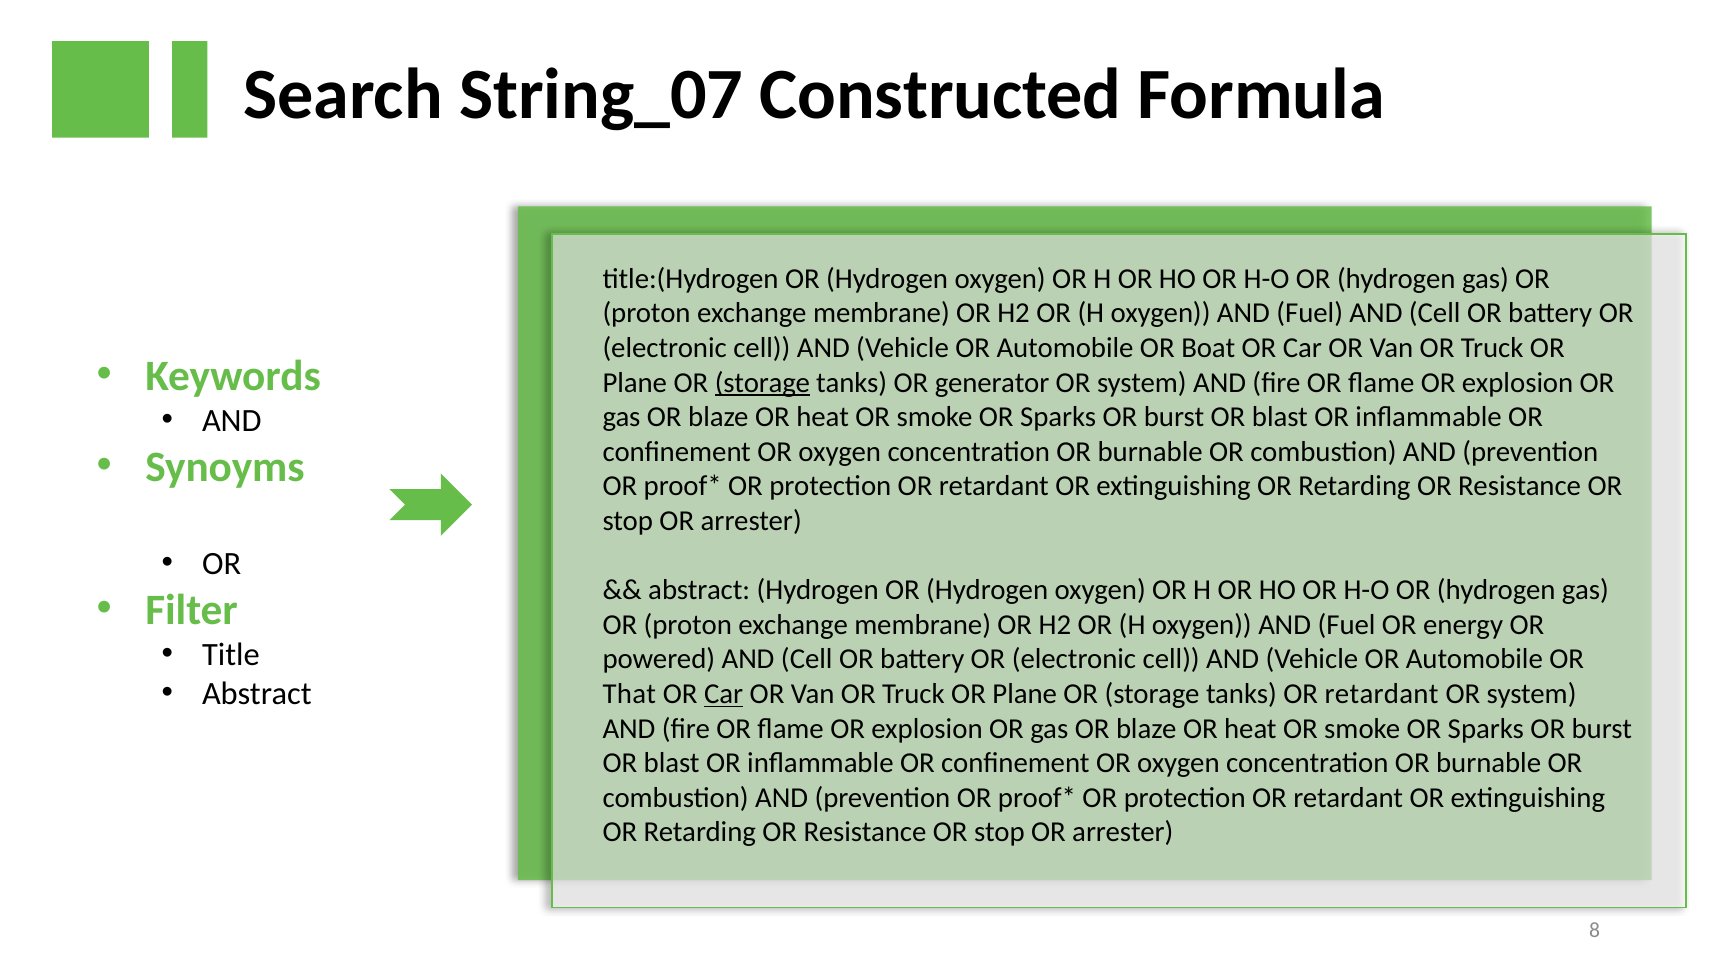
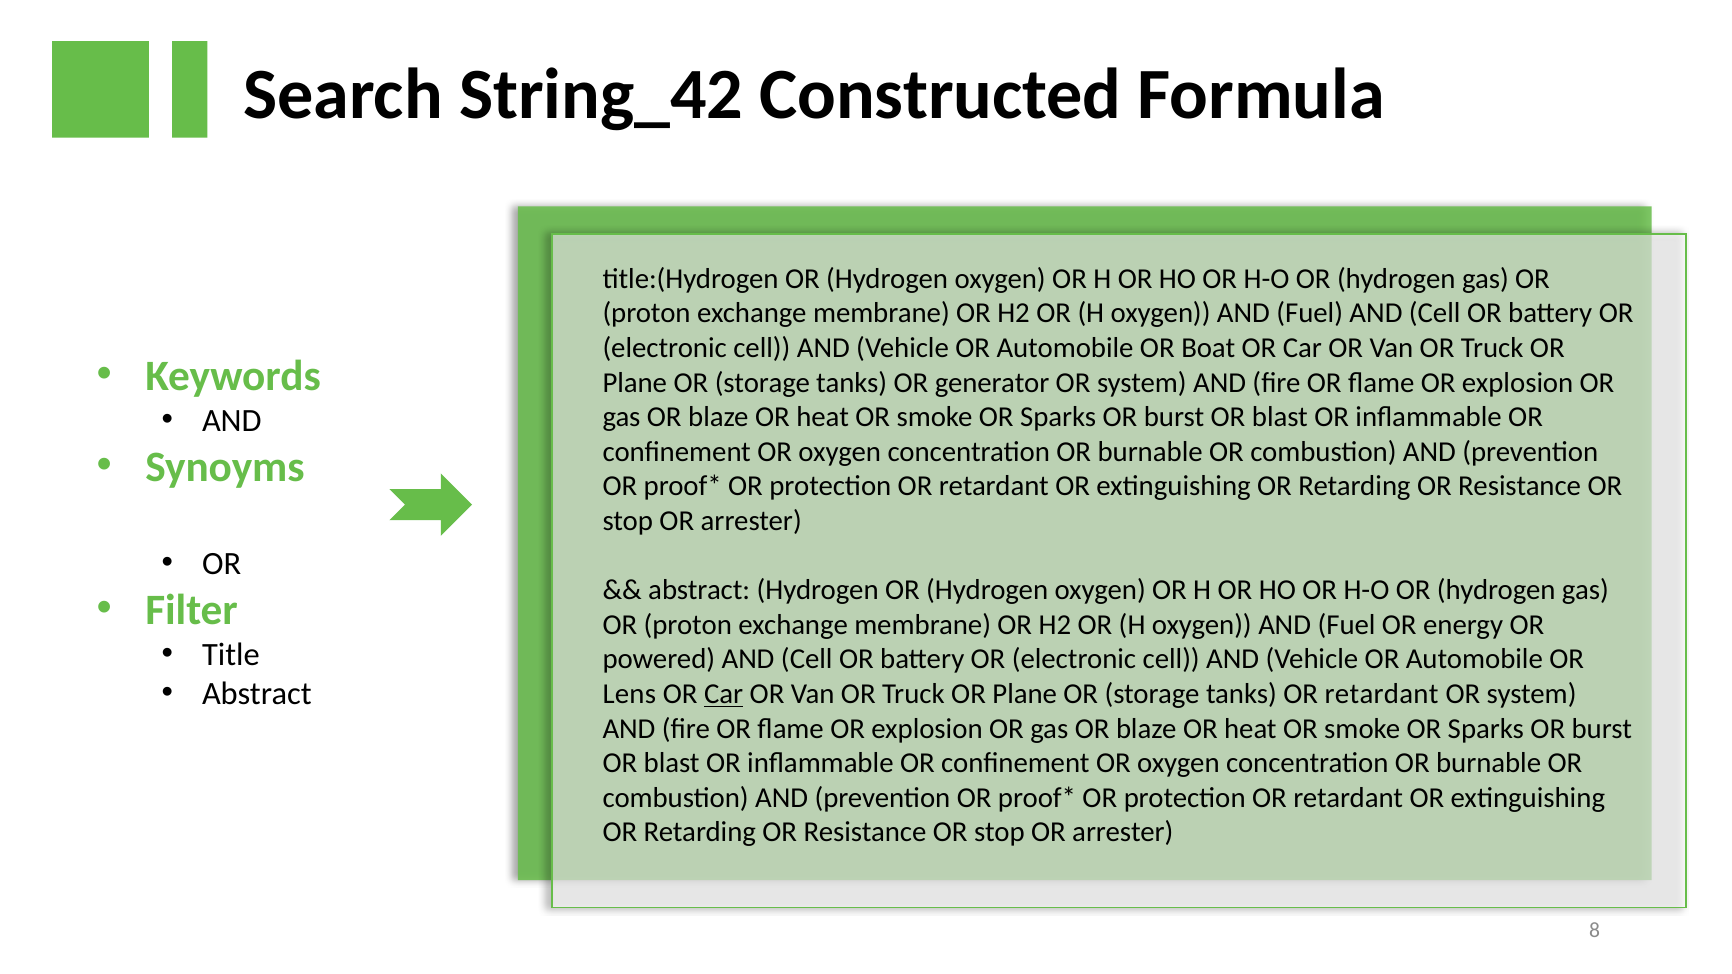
String_07: String_07 -> String_42 (601, 95)
storage underline: present -> none (762, 383)
That: That -> Lens (629, 694)
